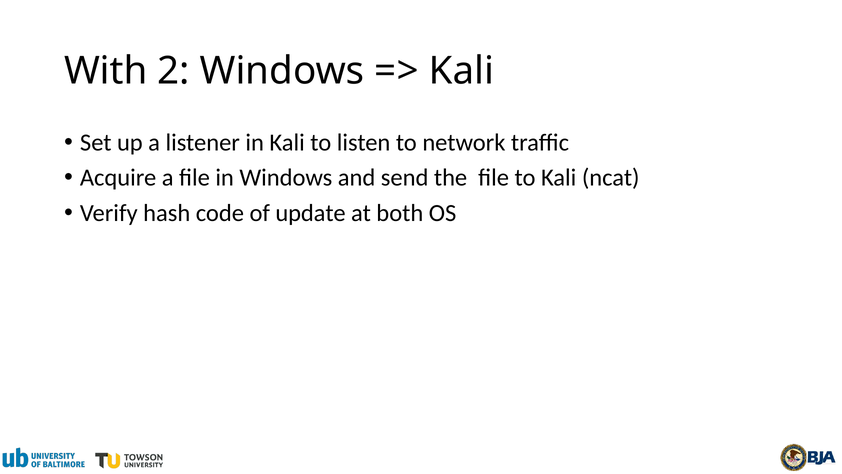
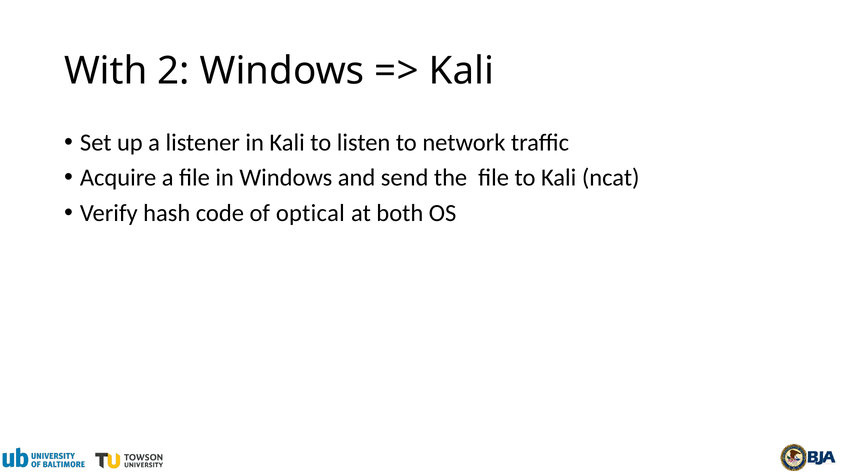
update: update -> optical (310, 213)
